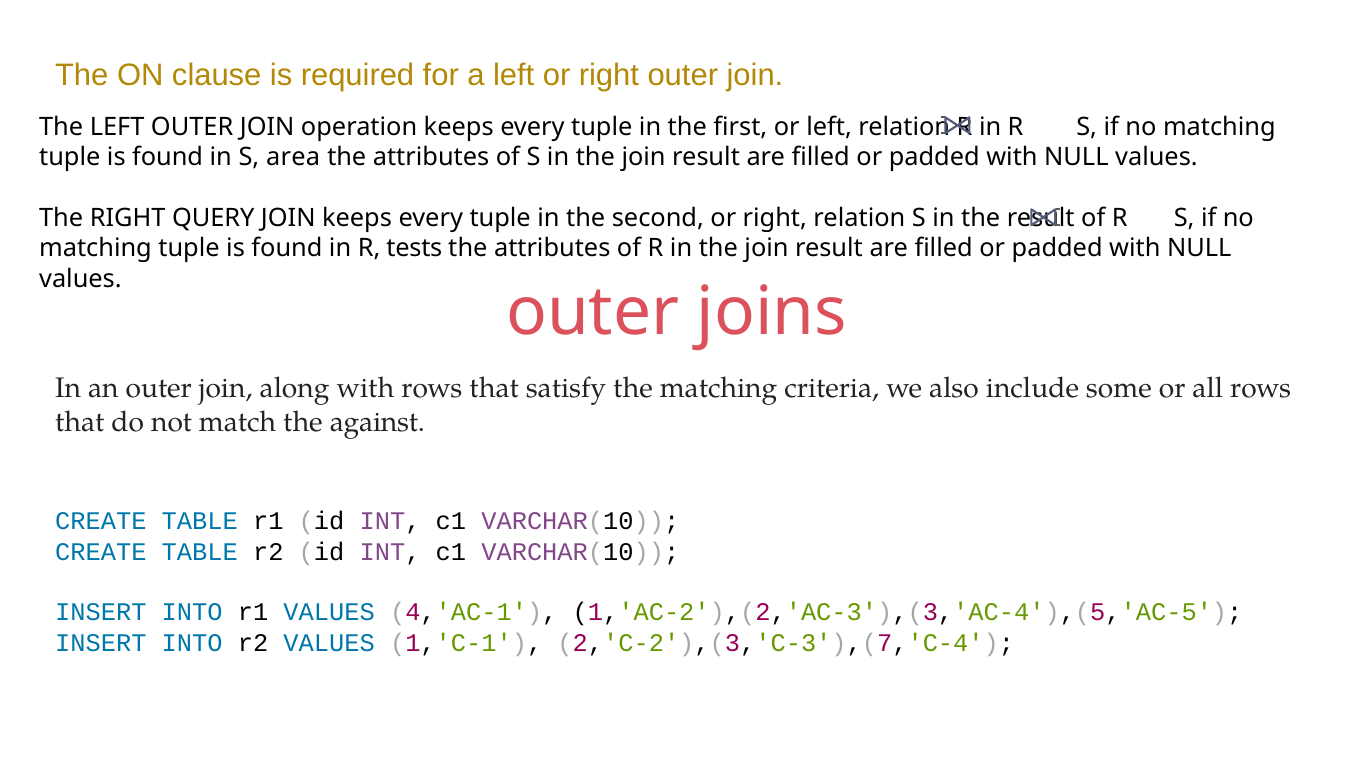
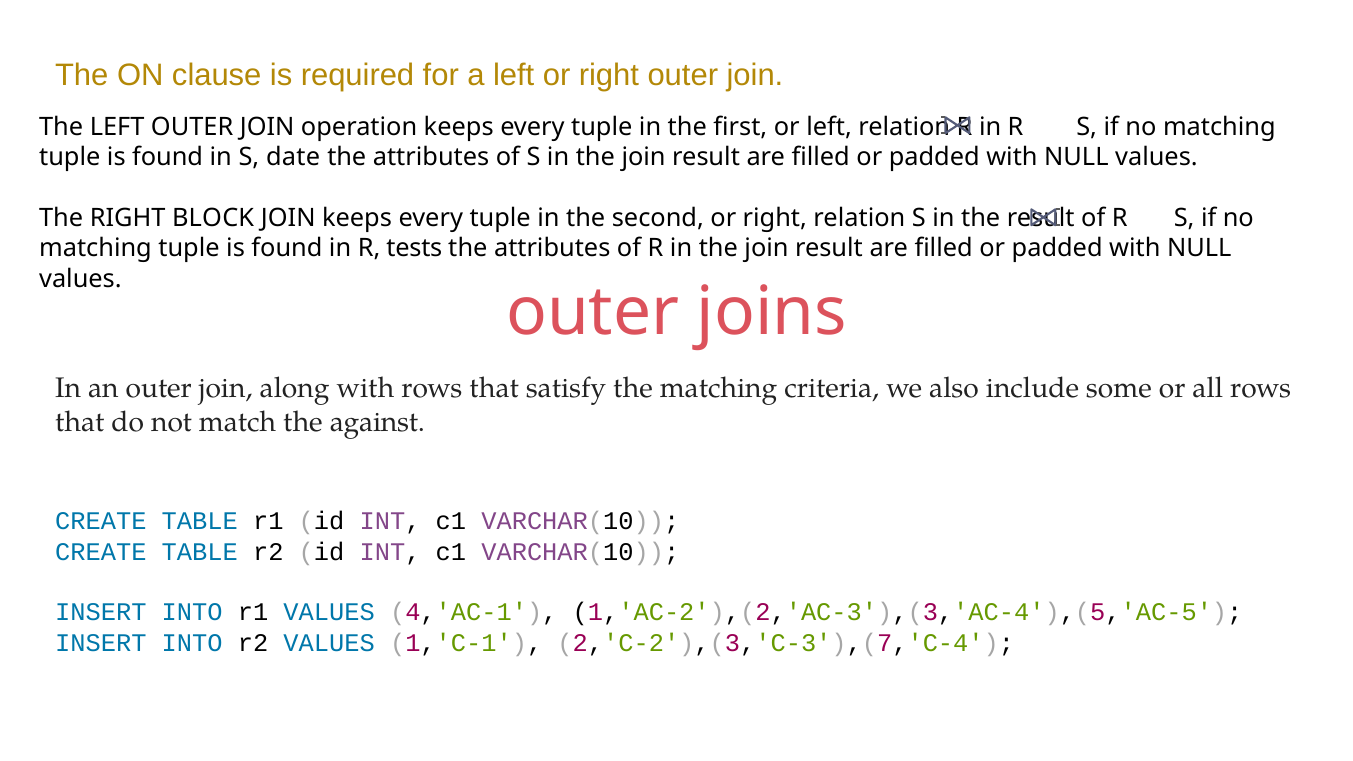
area: area -> date (293, 157)
QUERY: QUERY -> BLOCK (213, 218)
